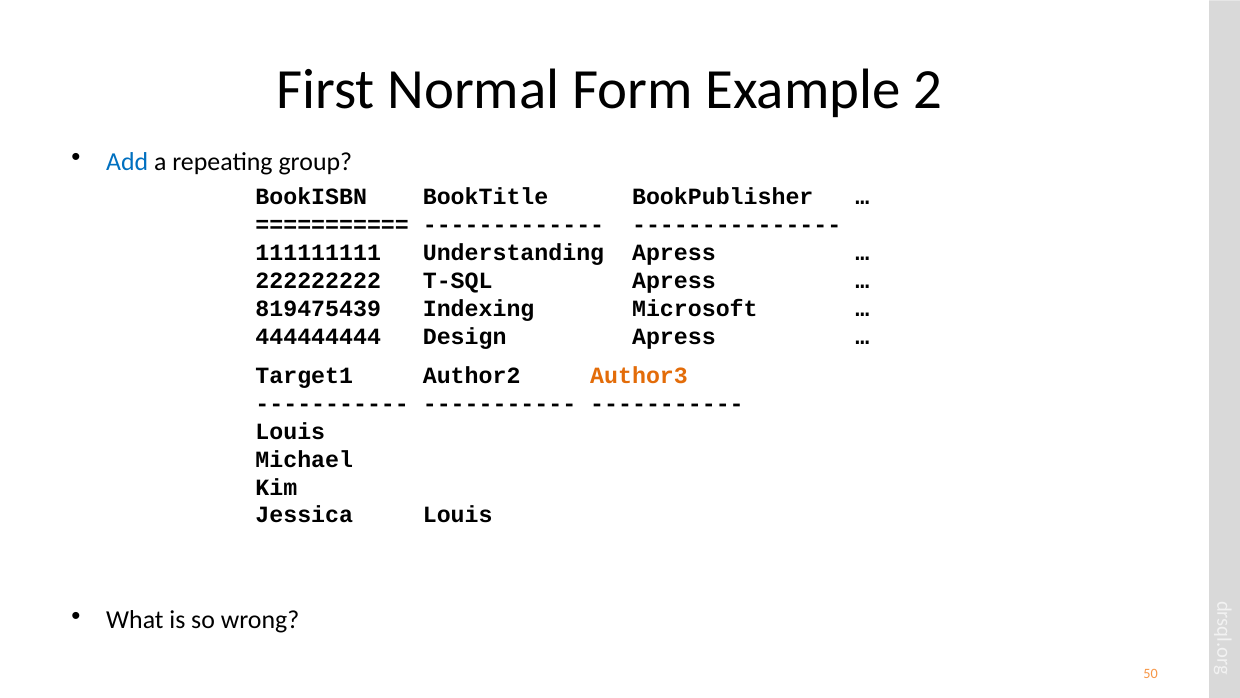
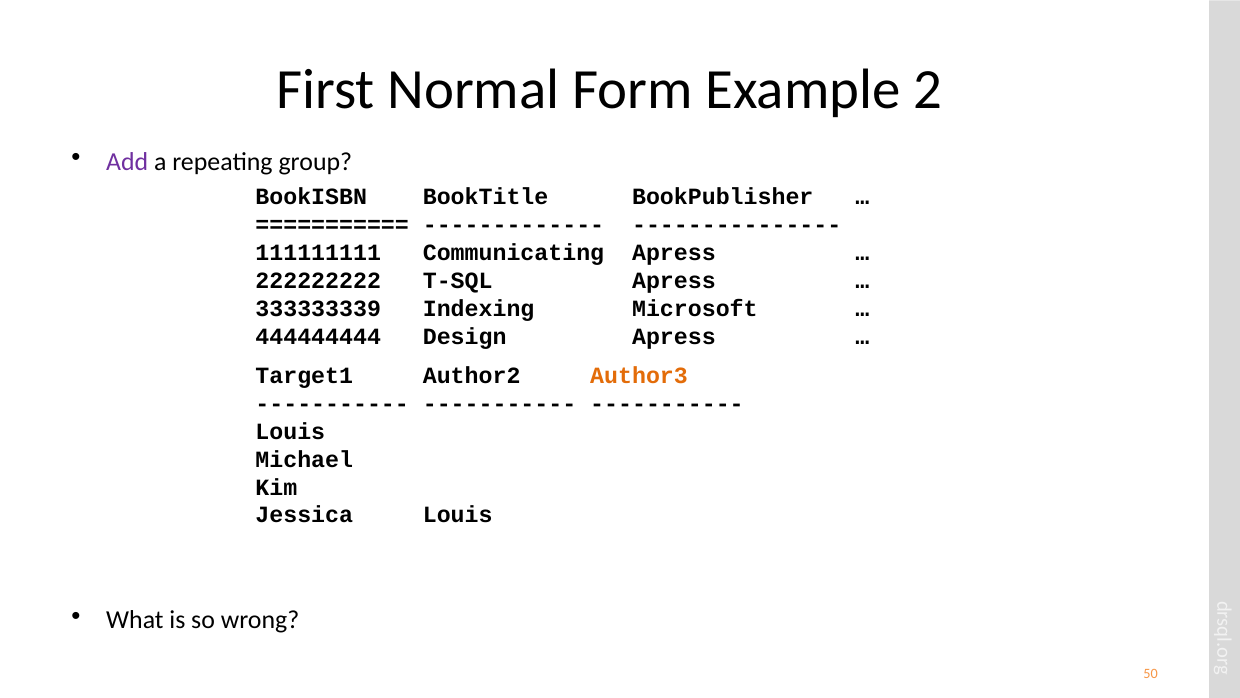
Add colour: blue -> purple (127, 161)
Understanding: Understanding -> Communicating (513, 253)
819475439: 819475439 -> 333333339 (318, 308)
